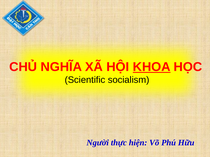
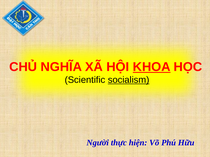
socialism underline: none -> present (129, 80)
